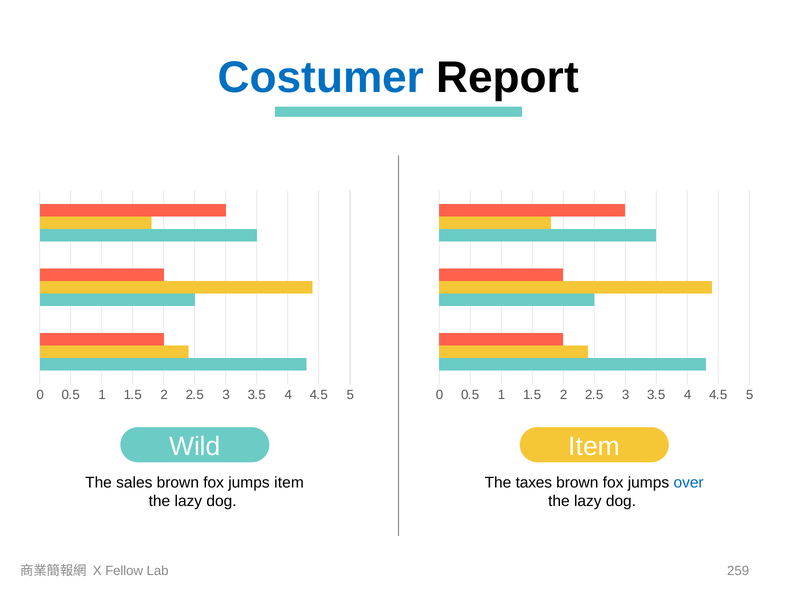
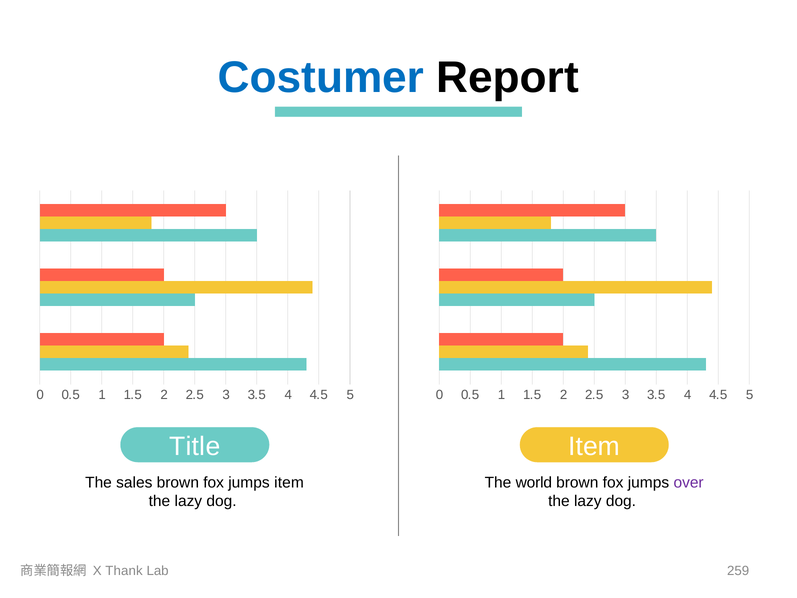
Wild: Wild -> Title (195, 446)
taxes: taxes -> world (534, 482)
over colour: blue -> purple (689, 482)
Fellow: Fellow -> Thank (124, 571)
